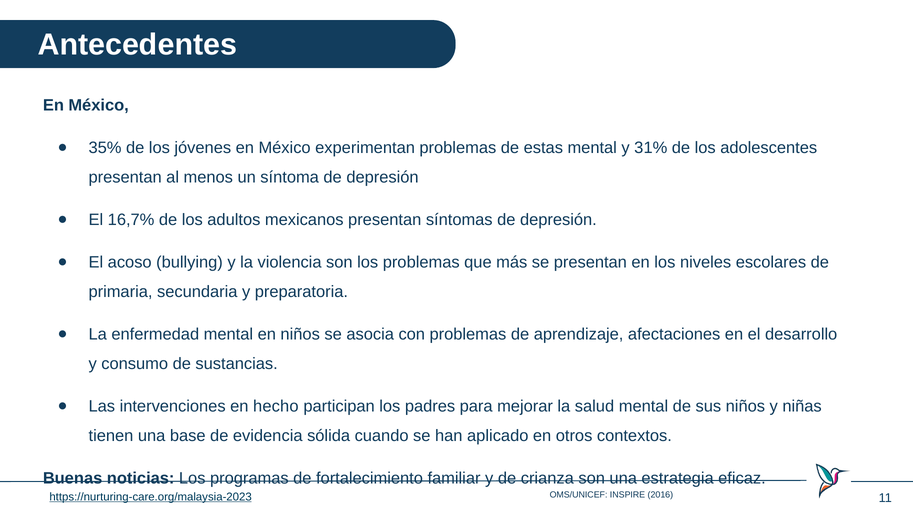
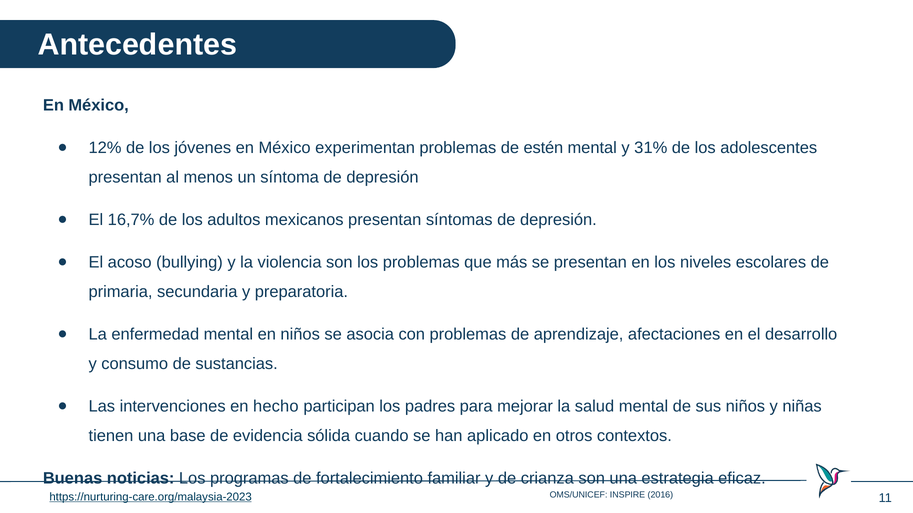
35%: 35% -> 12% (105, 148)
estas: estas -> estén (543, 148)
